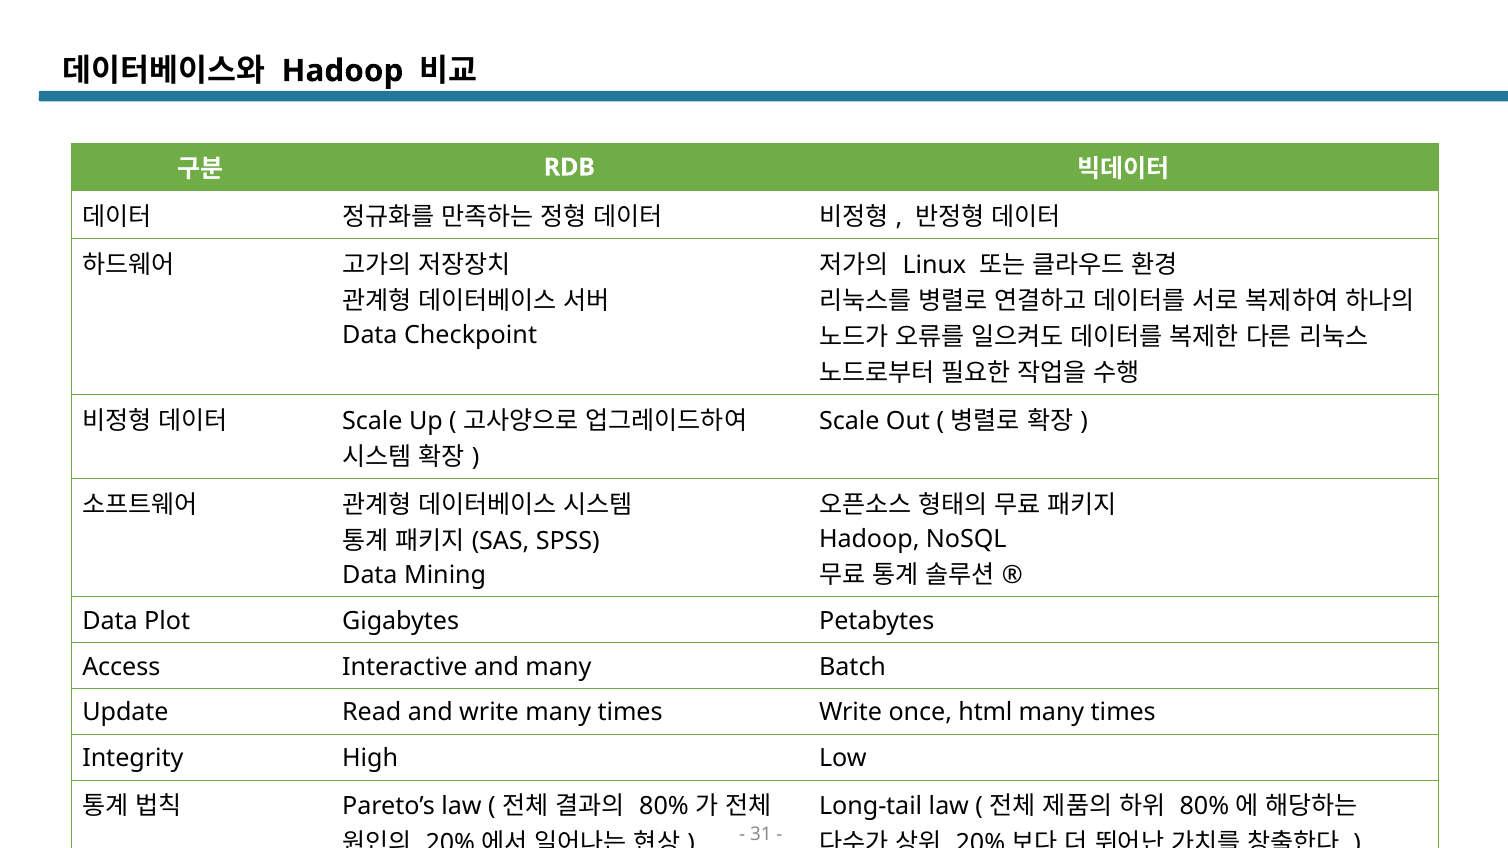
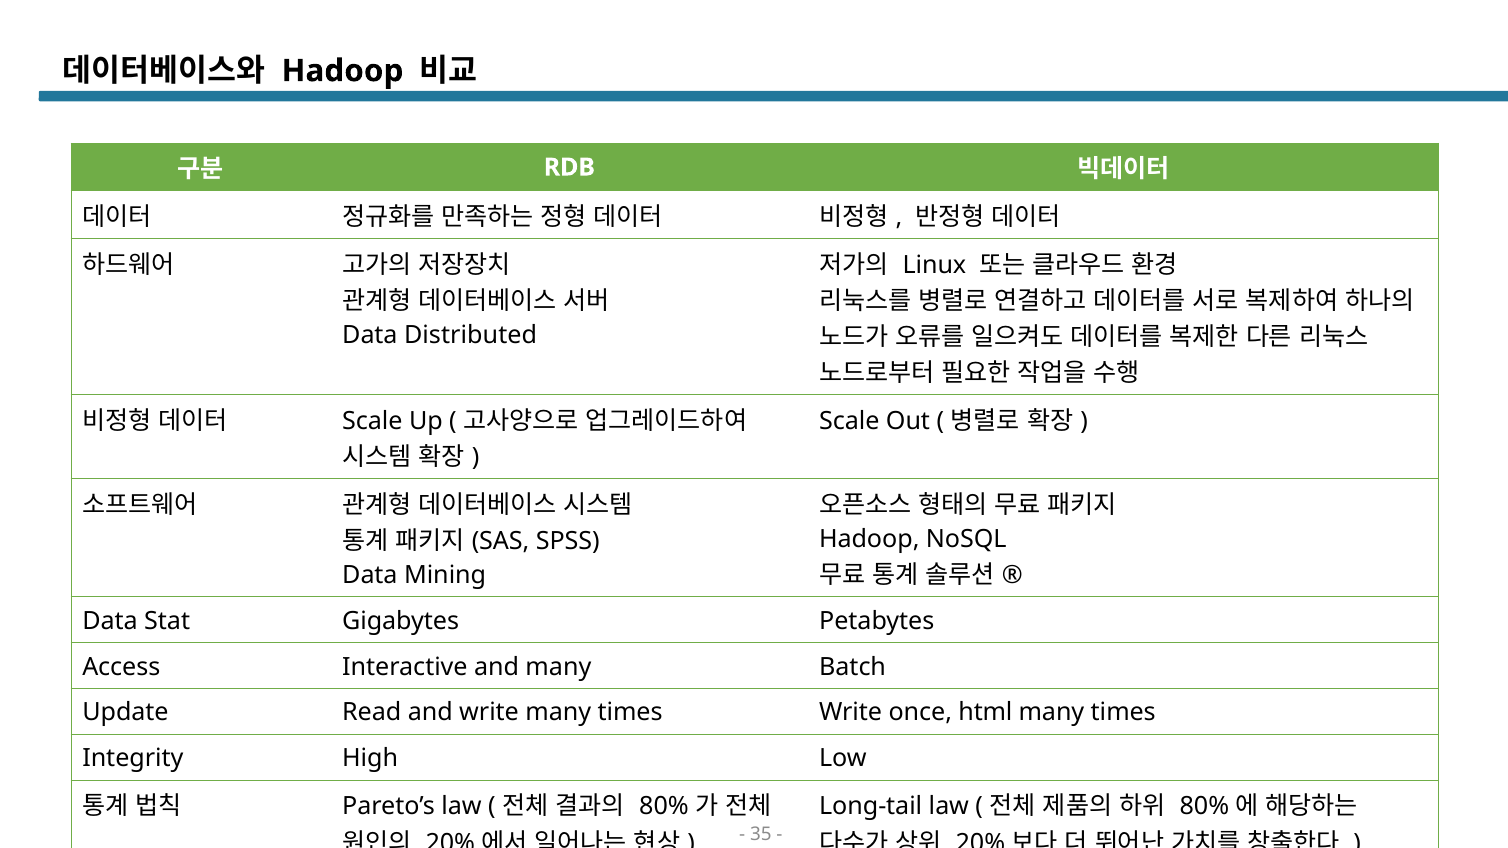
Checkpoint: Checkpoint -> Distributed (471, 335)
Plot: Plot -> Stat (167, 621)
31: 31 -> 35 (761, 835)
